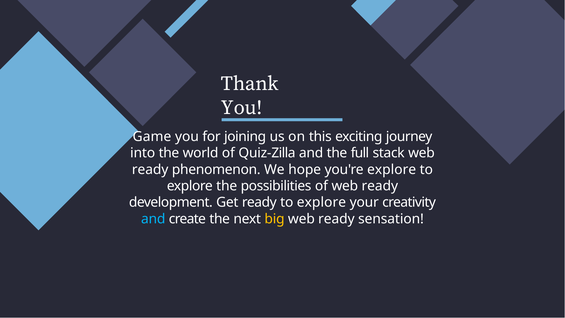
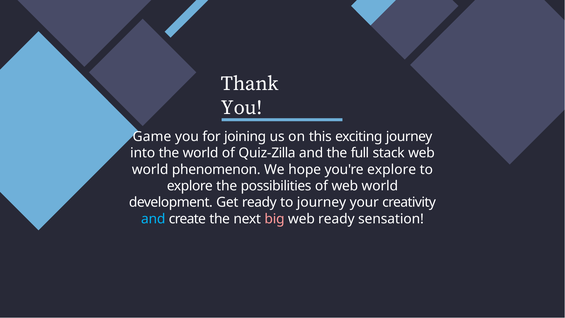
ready: ready -> world (150, 169)
of web ready: ready -> world (380, 186)
ready to explore: explore -> journey (321, 202)
big colour: yellow -> pink (275, 219)
